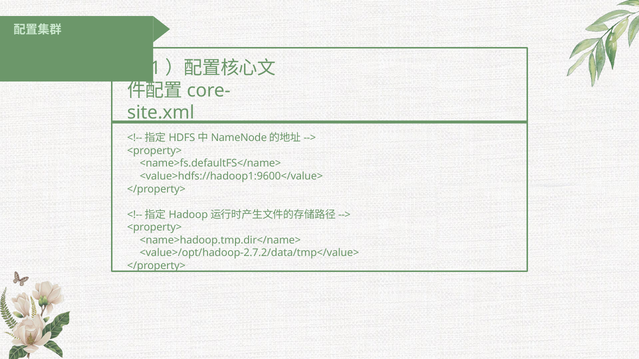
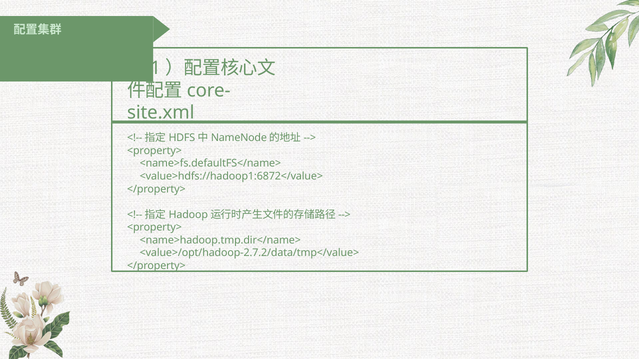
<value>hdfs://hadoop1:9600</value>: <value>hdfs://hadoop1:9600</value> -> <value>hdfs://hadoop1:6872</value> (231, 176)
